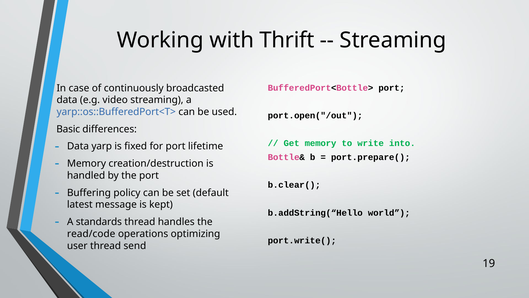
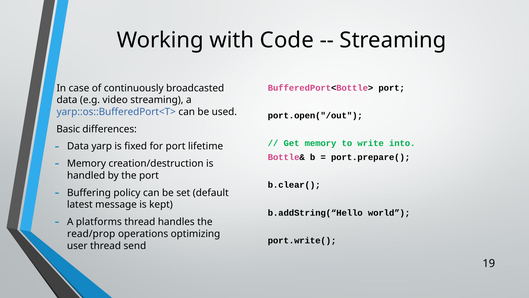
Thrift: Thrift -> Code (287, 40)
standards: standards -> platforms (99, 222)
read/code: read/code -> read/prop (91, 234)
